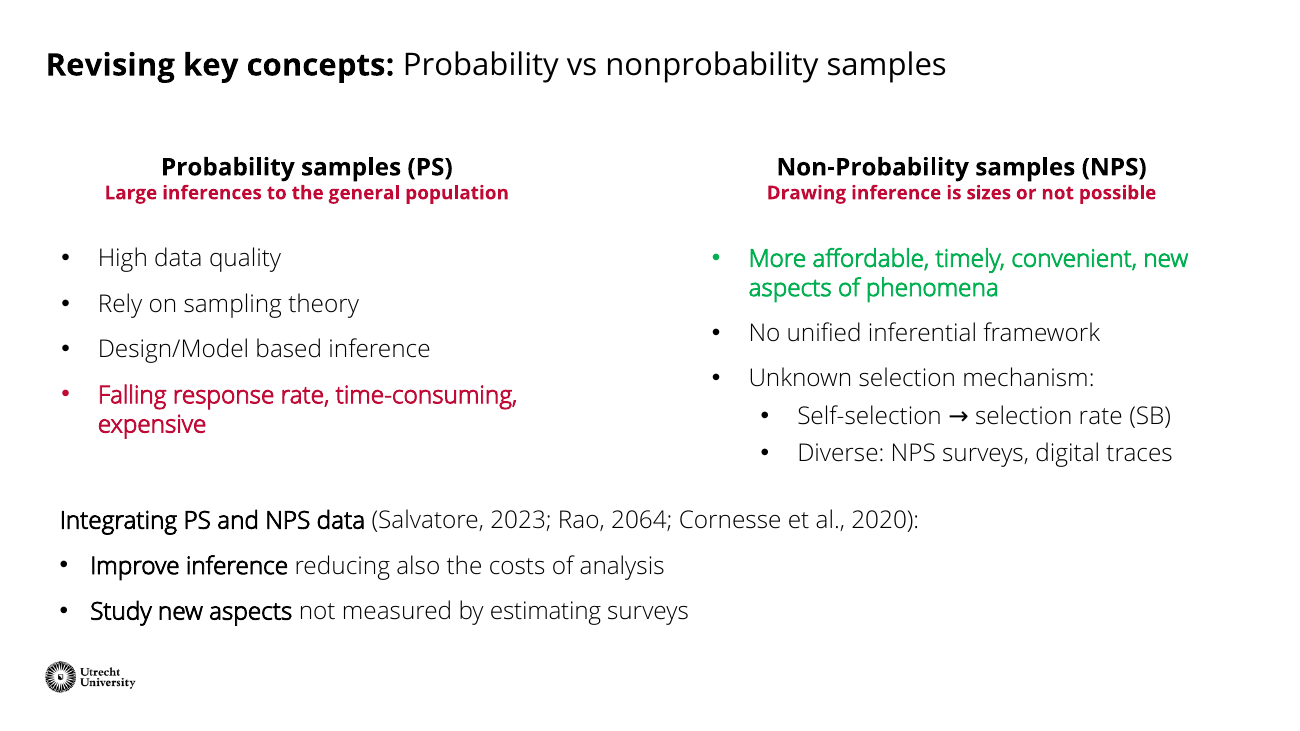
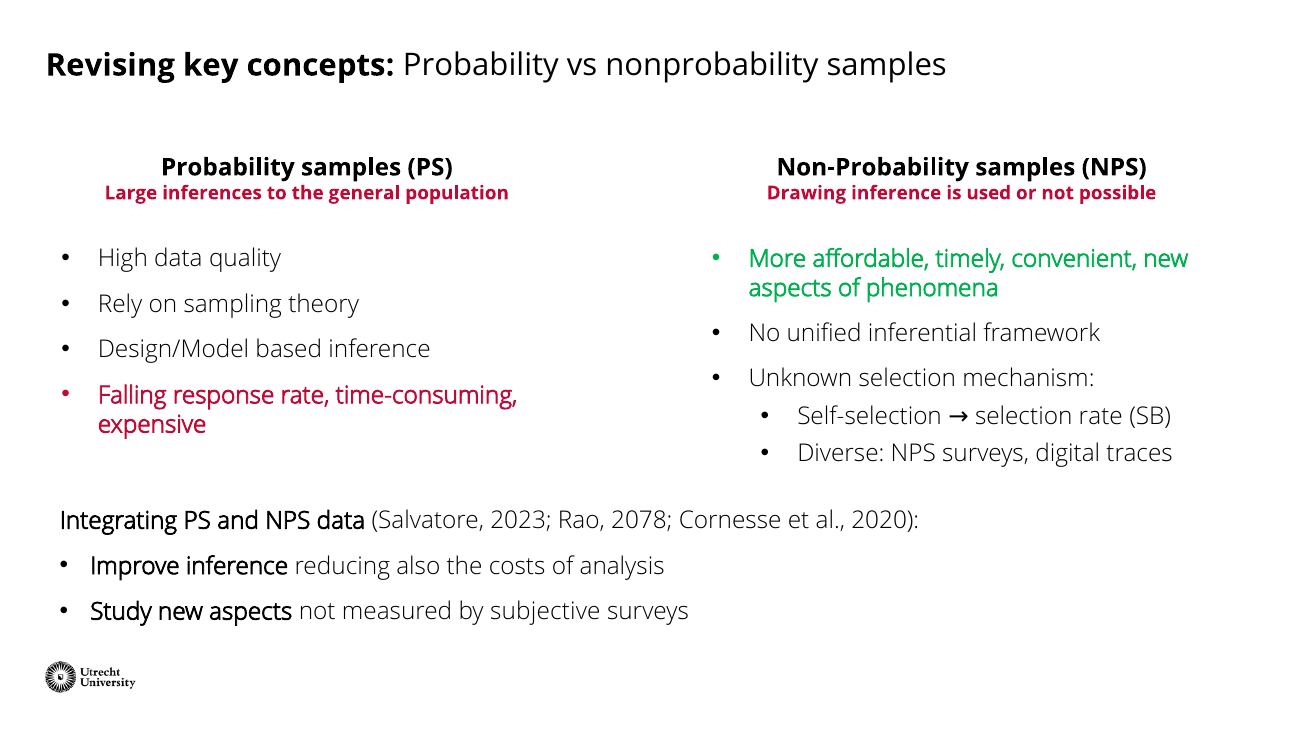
sizes: sizes -> used (989, 193)
2064: 2064 -> 2078 (642, 521)
estimating: estimating -> subjective (545, 612)
